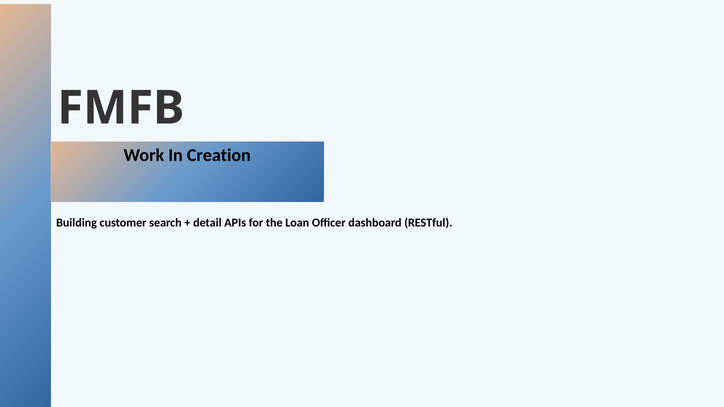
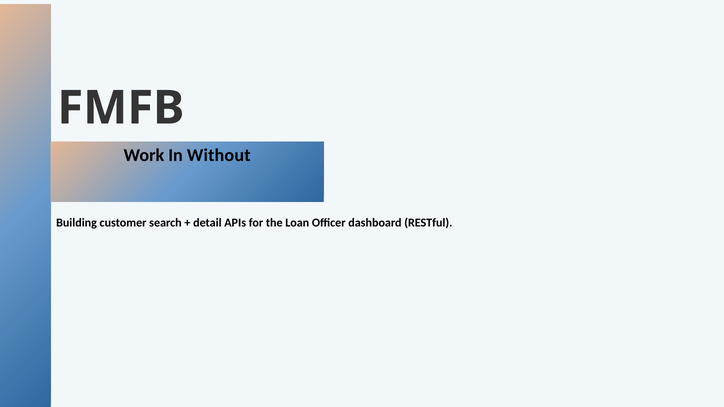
Creation: Creation -> Without (219, 156)
